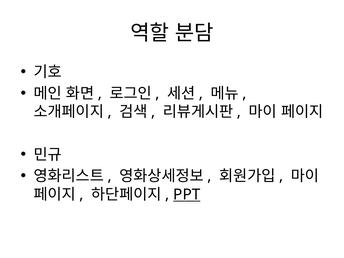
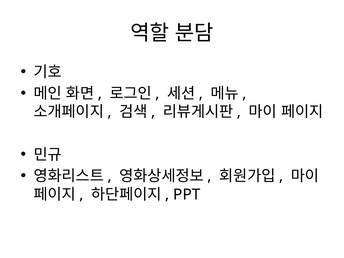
PPT underline: present -> none (187, 195)
